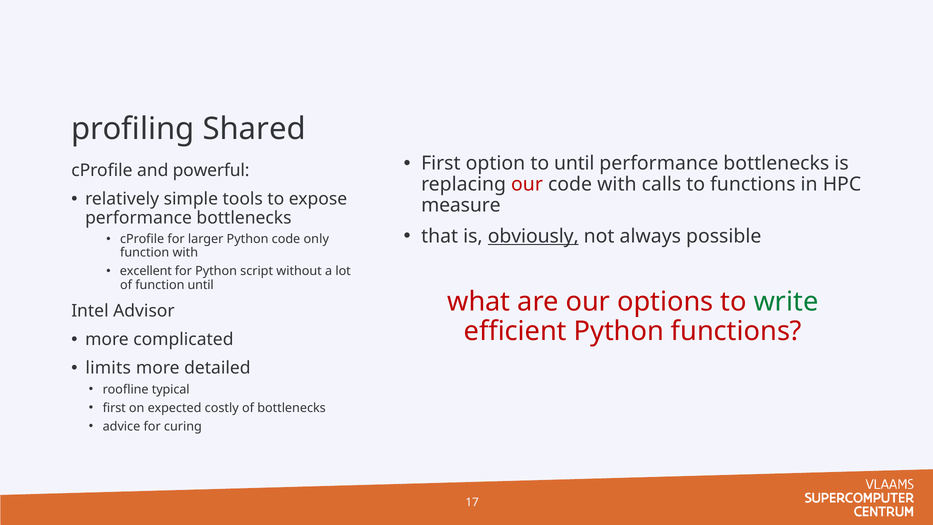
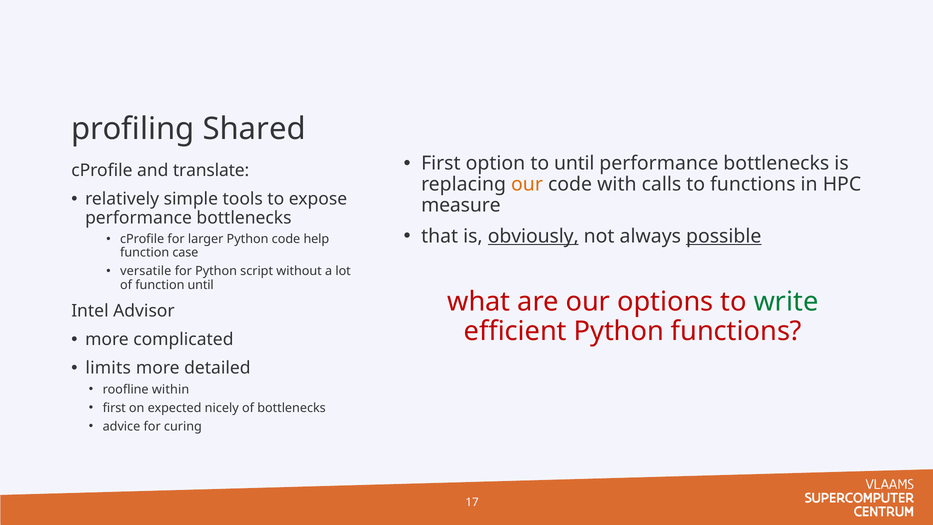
powerful: powerful -> translate (211, 170)
our colour: red -> orange (527, 184)
possible underline: none -> present (724, 236)
only: only -> help (316, 239)
function with: with -> case (185, 253)
excellent: excellent -> versatile (146, 271)
typical: typical -> within (171, 389)
costly: costly -> nicely (222, 408)
